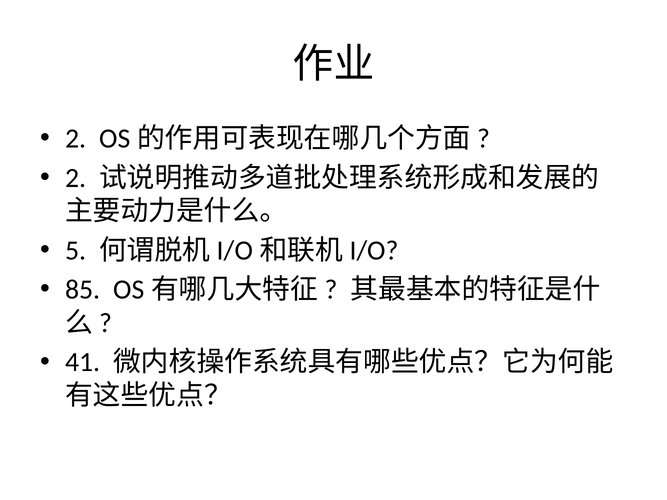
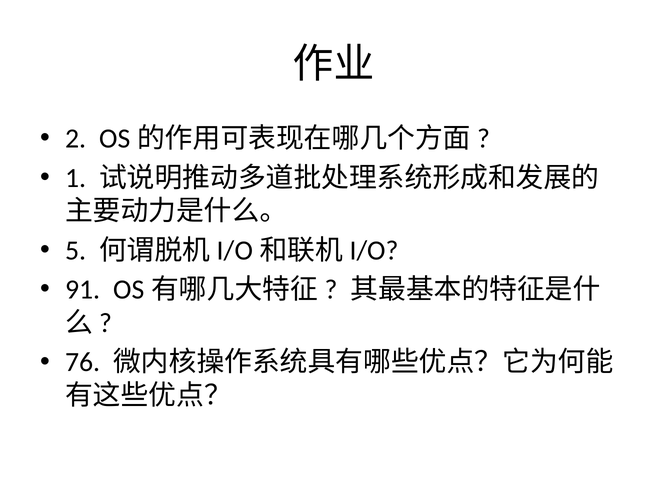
2: 2 -> 1 (76, 178)
85: 85 -> 91 (83, 290)
41: 41 -> 76 (83, 363)
